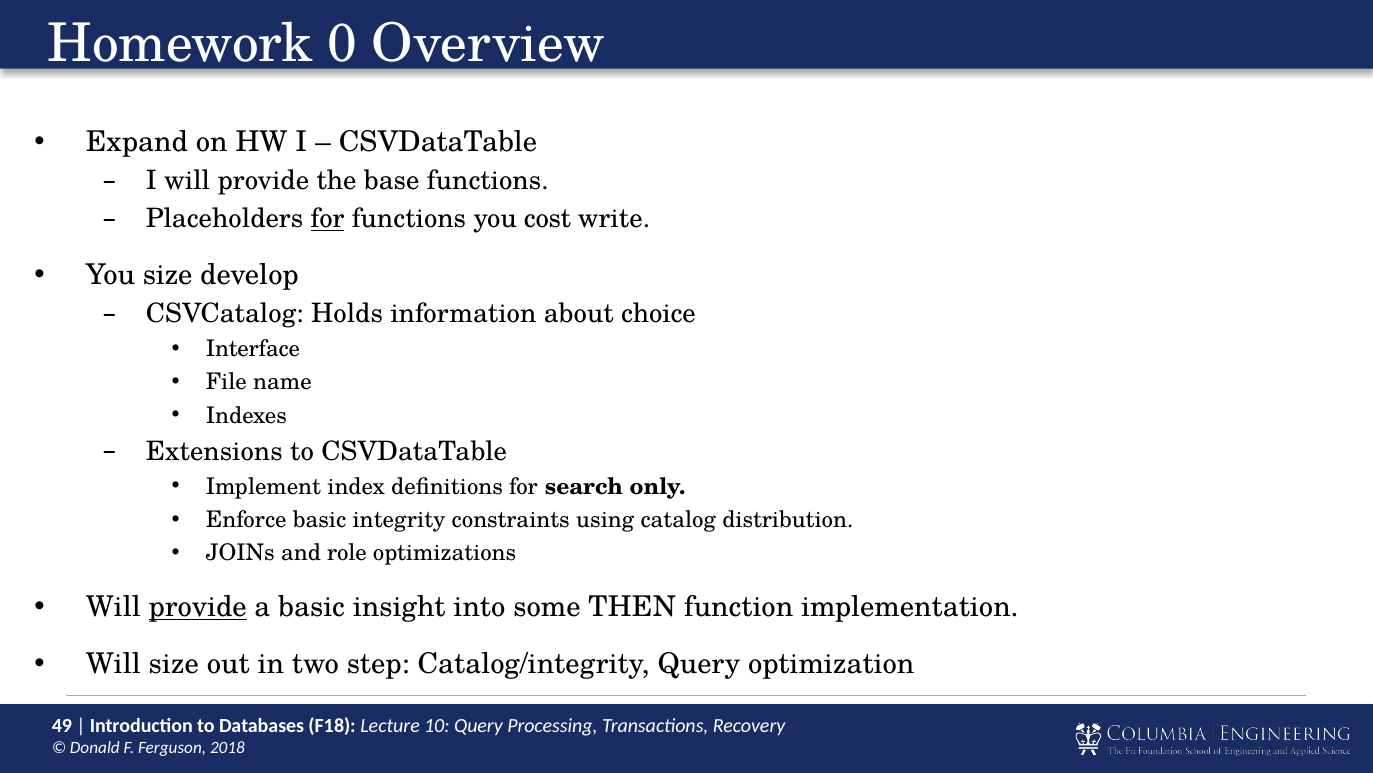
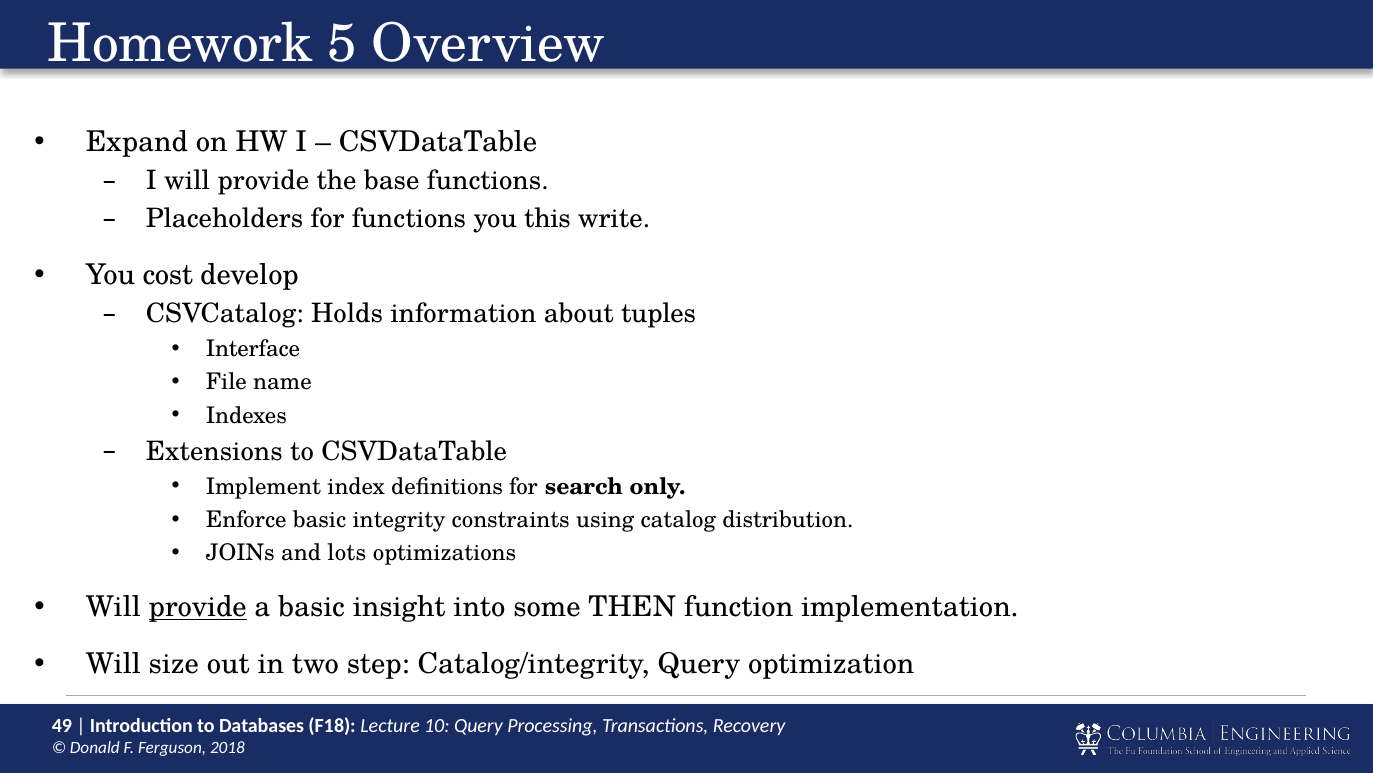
0: 0 -> 5 (342, 44)
for underline: present -> none (328, 219)
cost: cost -> this (548, 219)
You size: size -> cost (168, 275)
choice: choice -> tuples (658, 314)
role: role -> lots (347, 553)
